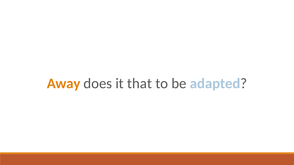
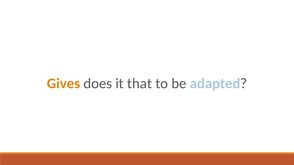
Away: Away -> Gives (64, 84)
